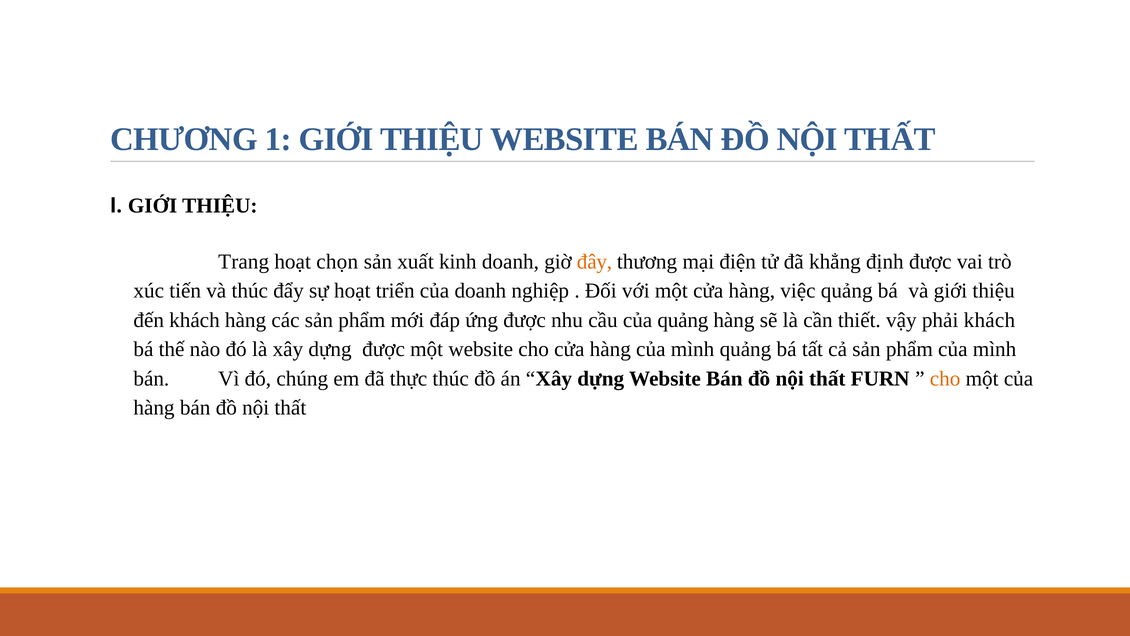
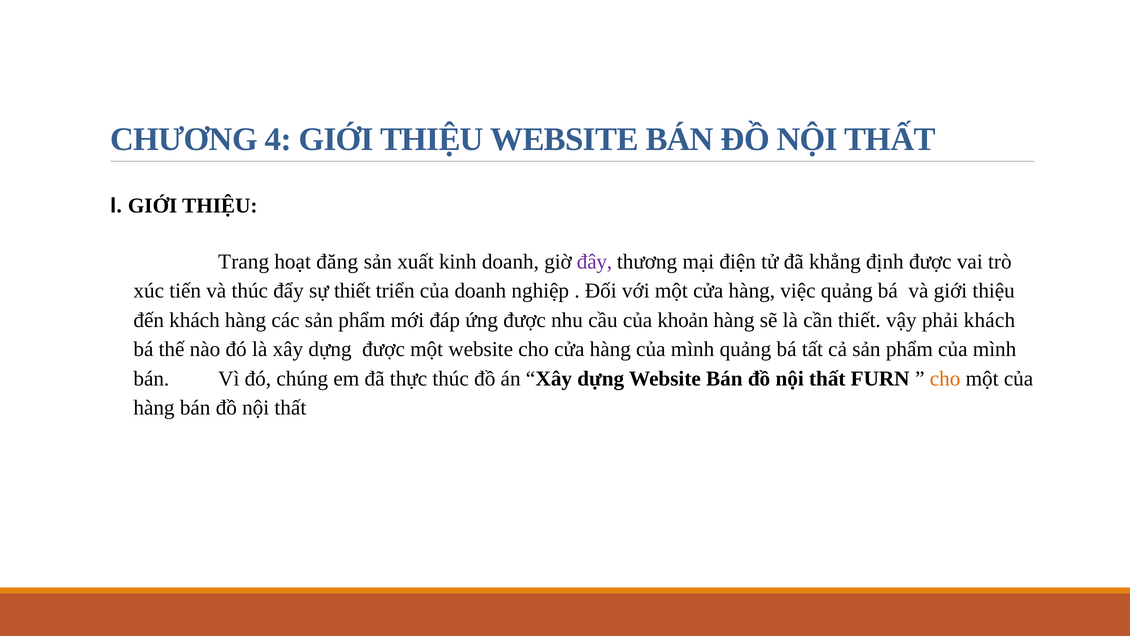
1: 1 -> 4 (278, 139)
chọn: chọn -> đăng (337, 262)
đây colour: orange -> purple (594, 262)
sự hoạt: hoạt -> thiết (352, 291)
của quảng: quảng -> khoản (683, 320)
